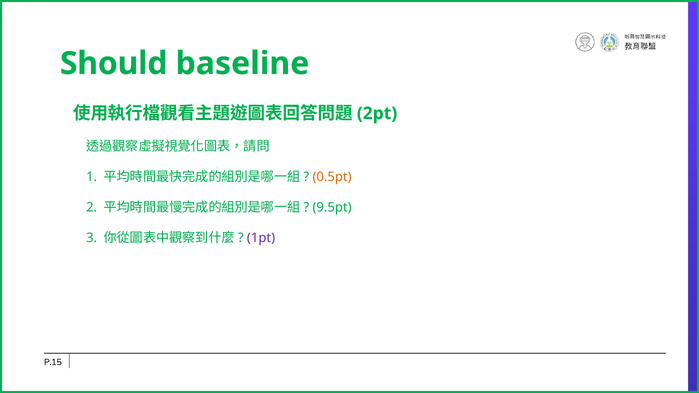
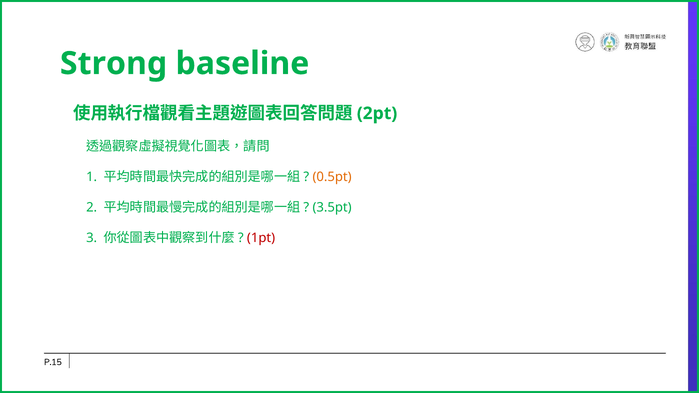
Should: Should -> Strong (114, 64)
9.5pt: 9.5pt -> 3.5pt (332, 208)
1pt colour: purple -> red (261, 238)
